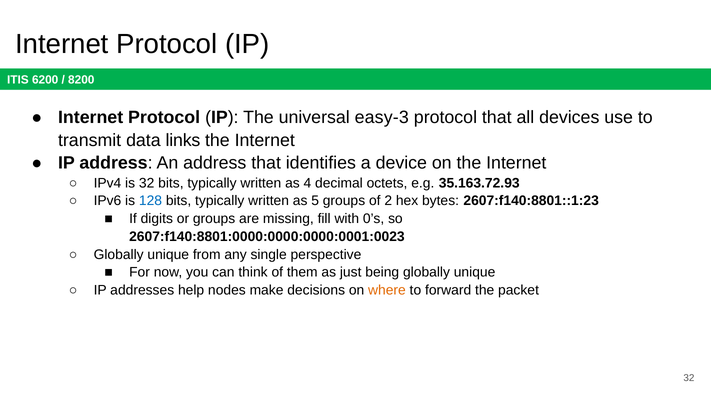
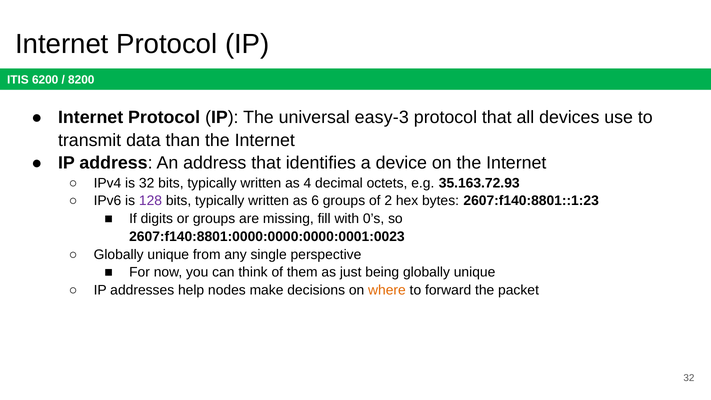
links: links -> than (183, 140)
128 colour: blue -> purple (150, 201)
5: 5 -> 6 (315, 201)
